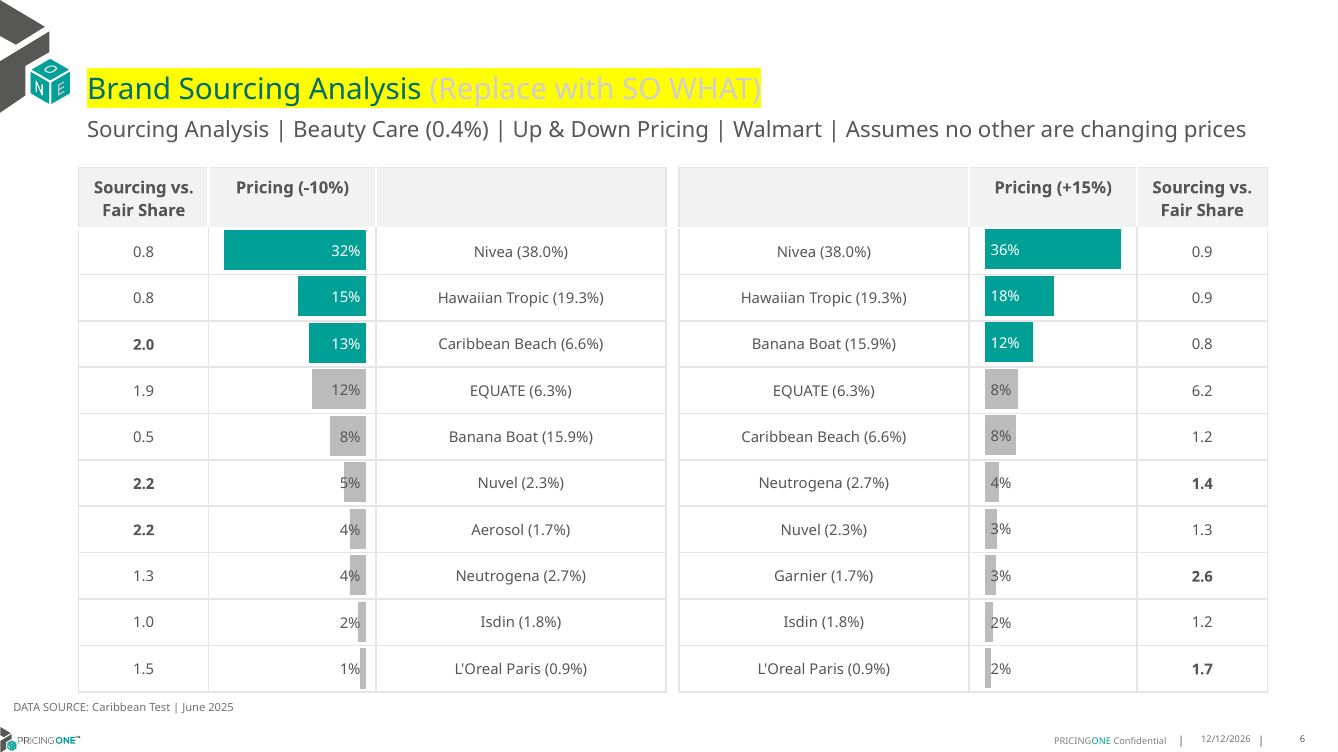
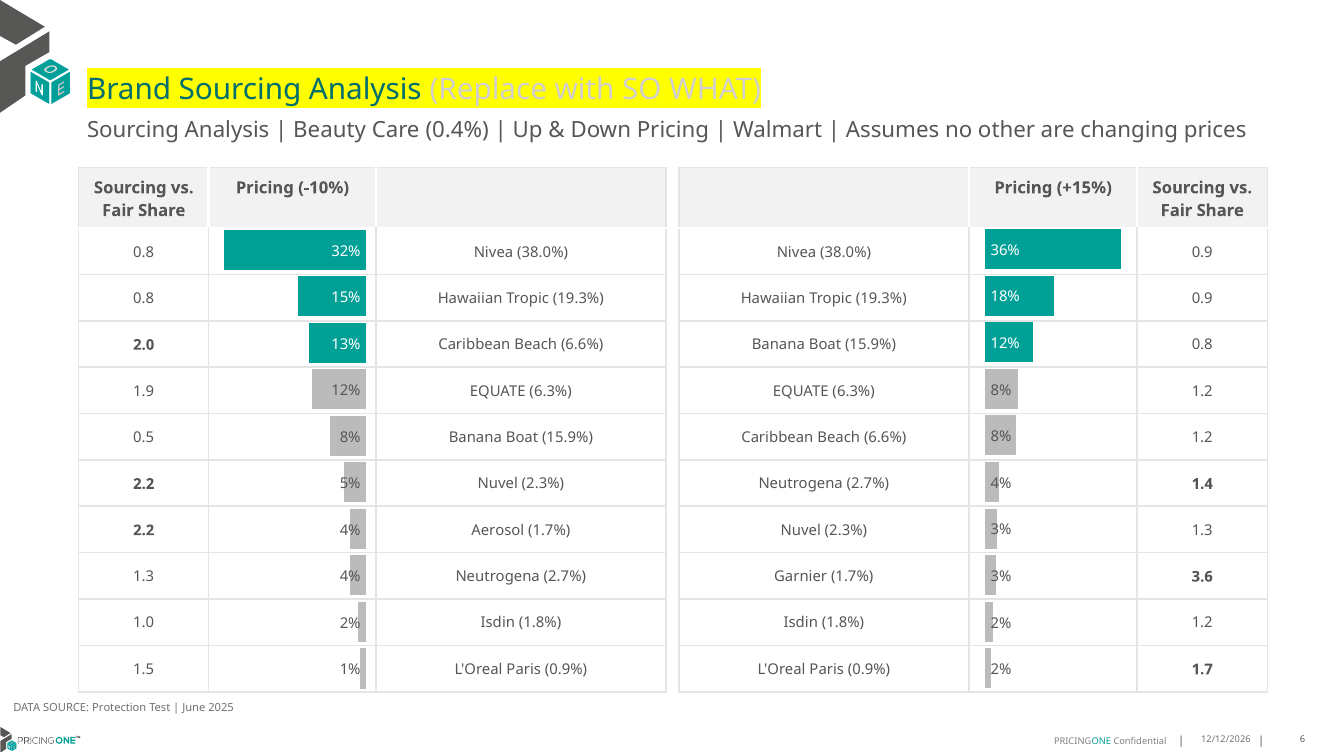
6.3% 6.2: 6.2 -> 1.2 (1202, 392)
2.6: 2.6 -> 3.6 (1202, 577)
SOURCE Caribbean: Caribbean -> Protection (119, 709)
